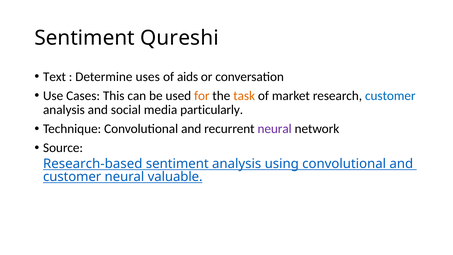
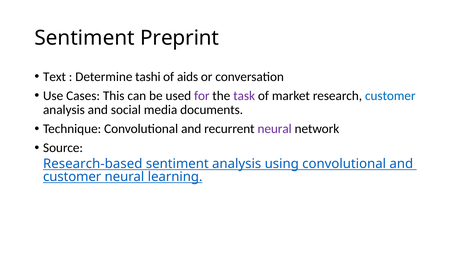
Qureshi: Qureshi -> Preprint (180, 38)
uses: uses -> tashi (148, 77)
for colour: orange -> purple (202, 96)
task colour: orange -> purple (244, 96)
particularly: particularly -> documents (212, 110)
valuable: valuable -> learning (175, 177)
